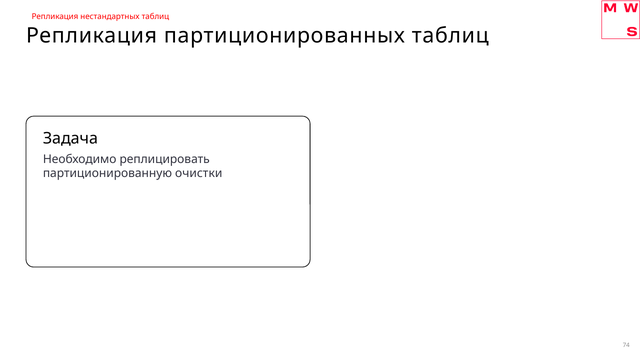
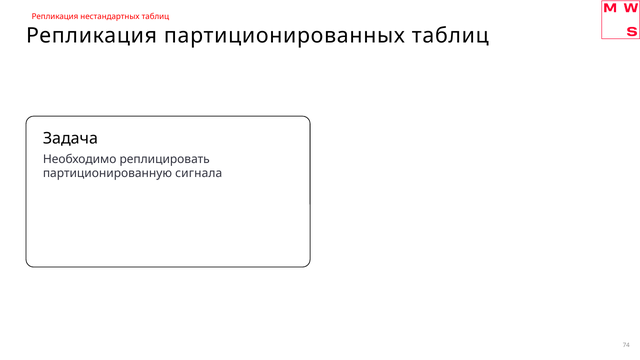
очистки: очистки -> сигнала (199, 174)
